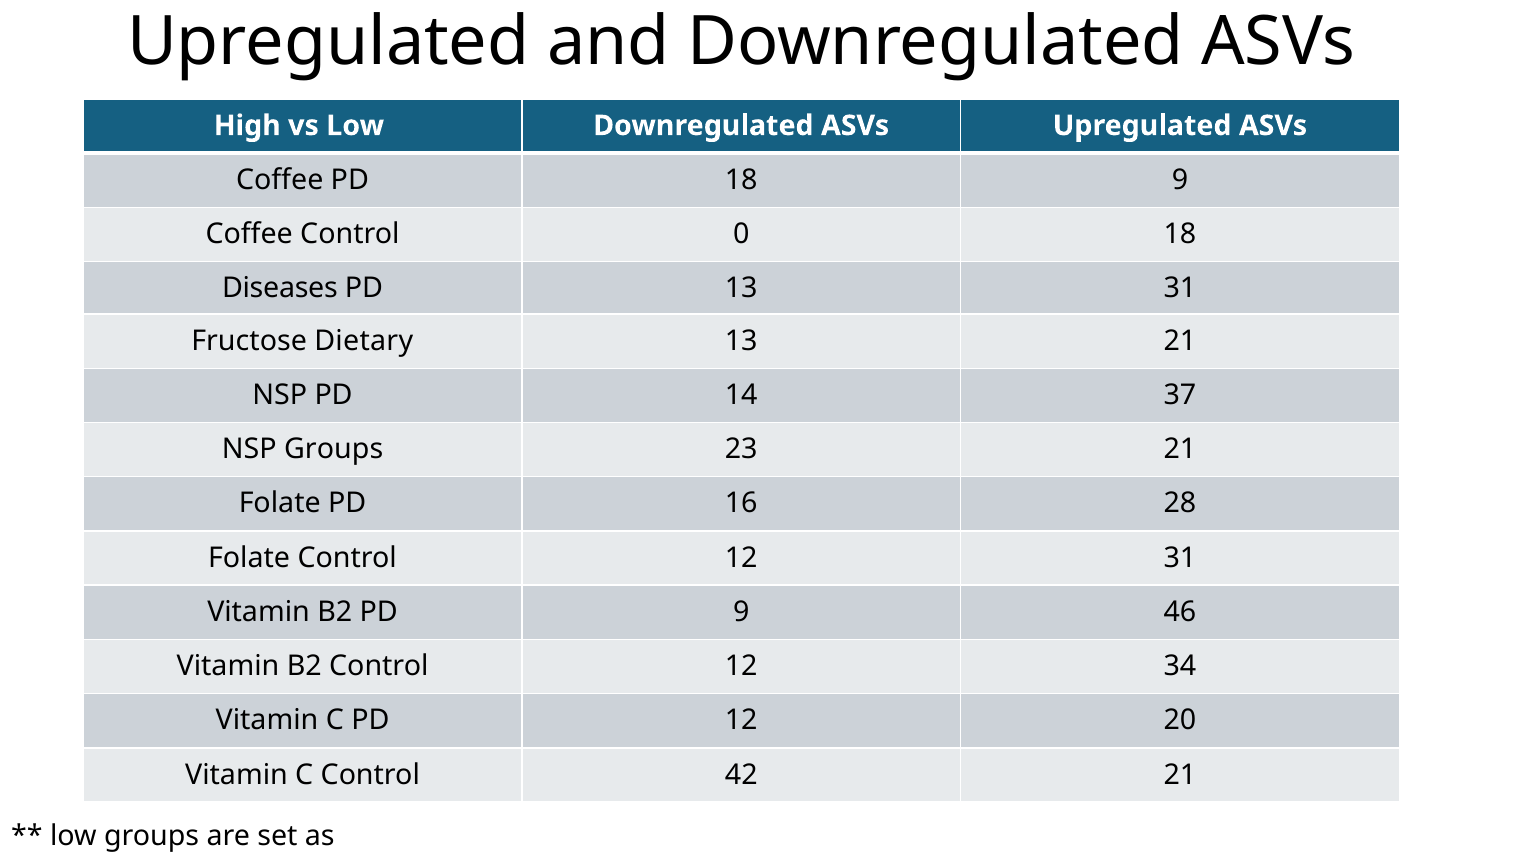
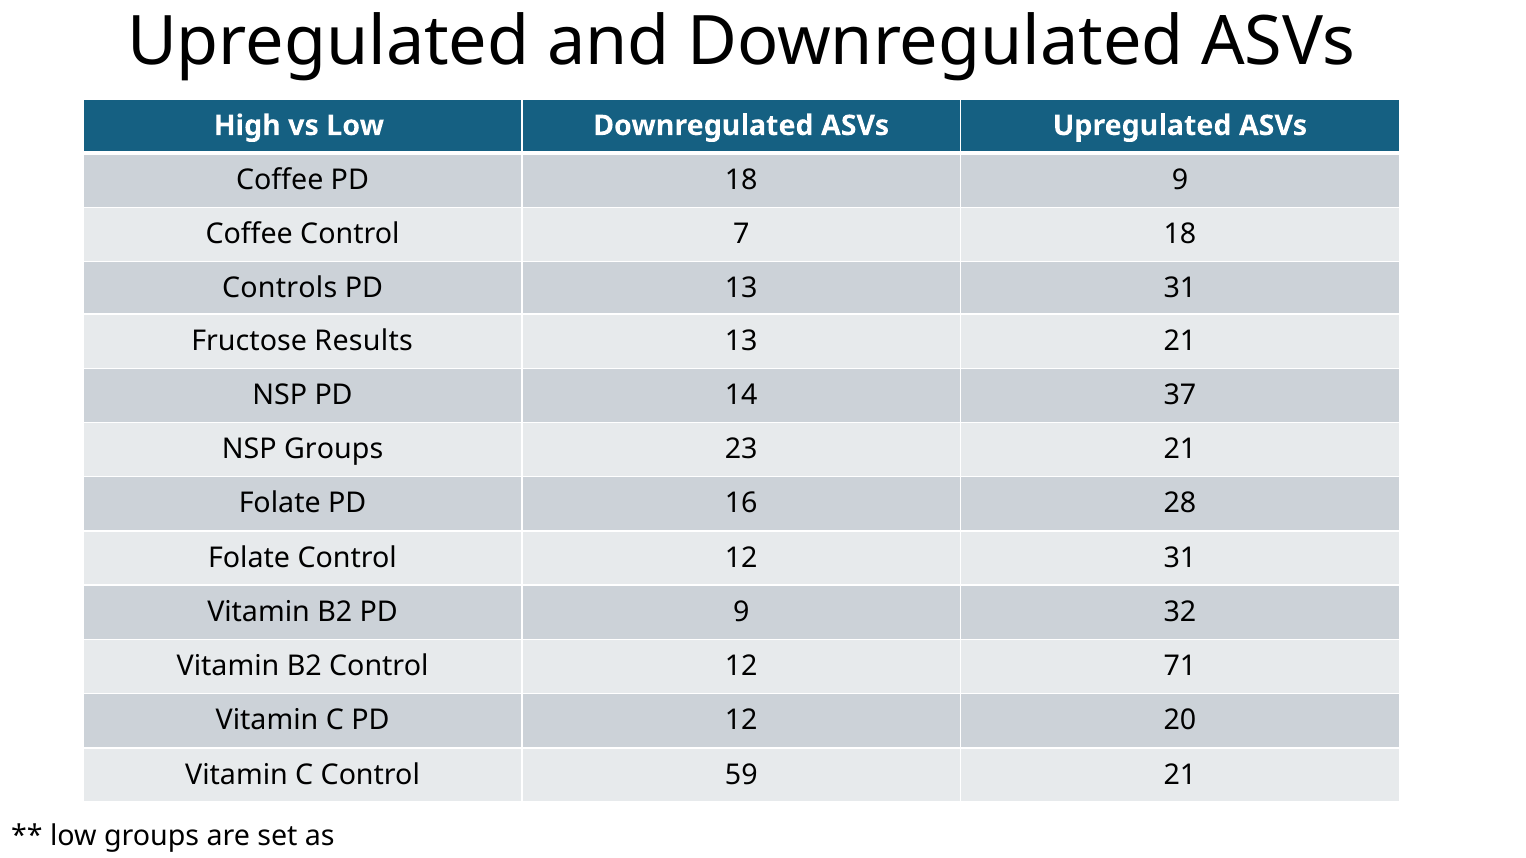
0: 0 -> 7 (741, 234)
Diseases: Diseases -> Controls (280, 288)
Dietary: Dietary -> Results (364, 341)
46: 46 -> 32 (1180, 612)
34: 34 -> 71 (1180, 666)
42: 42 -> 59 (741, 775)
